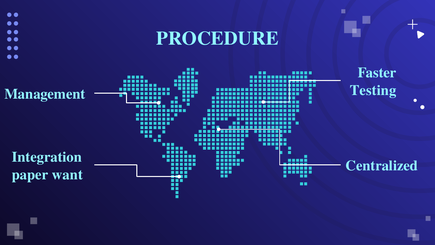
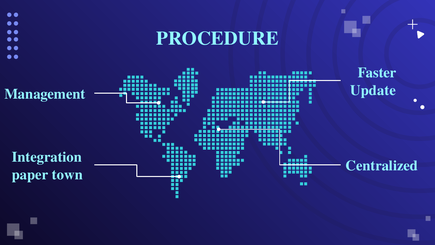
Testing: Testing -> Update (373, 90)
want: want -> town (67, 174)
